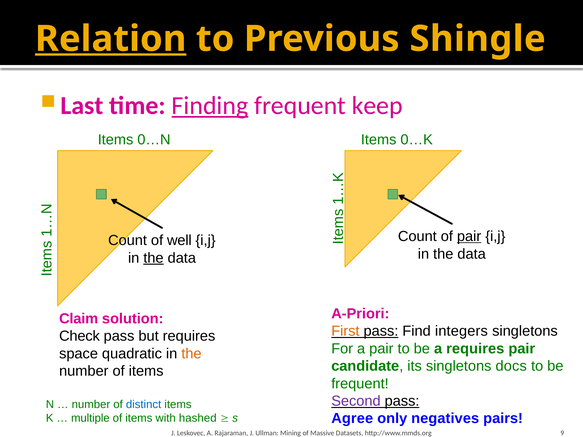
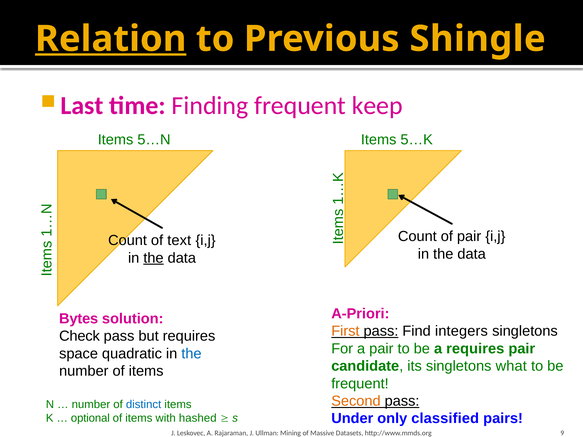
Finding underline: present -> none (210, 106)
0…N: 0…N -> 5…N (154, 140)
0…K: 0…K -> 5…K (417, 140)
pair underline: present -> none (469, 237)
well: well -> text (179, 241)
Claim: Claim -> Bytes (79, 319)
the colour: orange -> blue (191, 354)
docs: docs -> what (511, 366)
Second colour: purple -> orange (356, 401)
Agree: Agree -> Under (352, 419)
negatives: negatives -> classified (445, 419)
multiple: multiple -> optional (90, 418)
